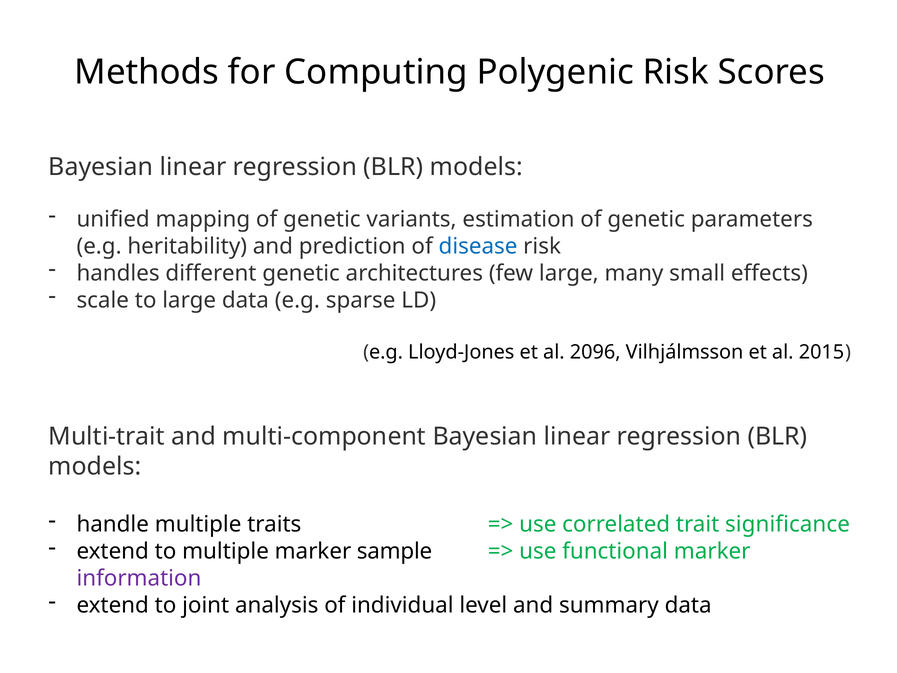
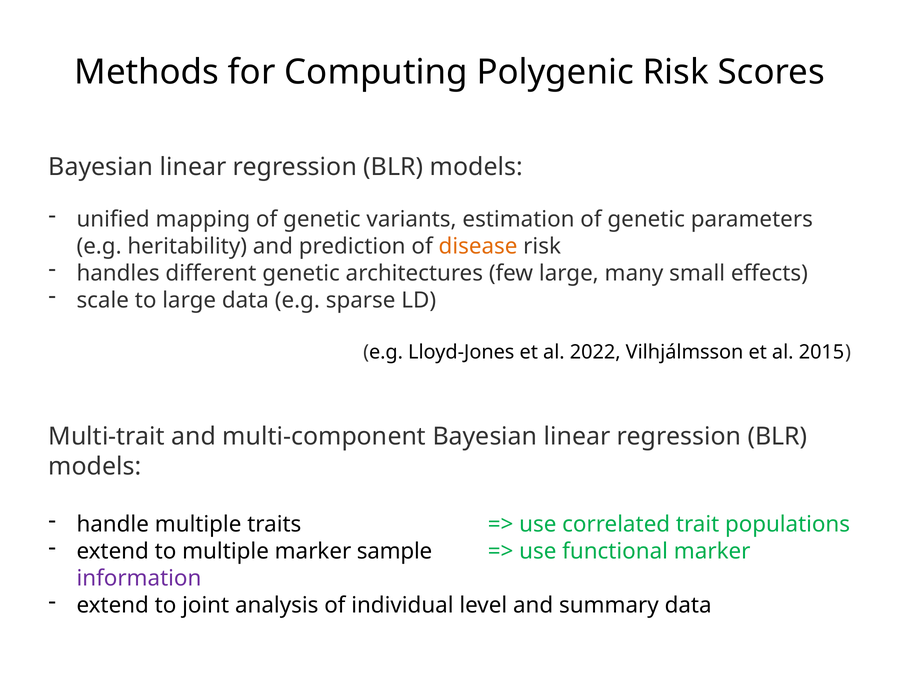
disease colour: blue -> orange (478, 246)
2096: 2096 -> 2022 (595, 352)
significance: significance -> populations (788, 524)
